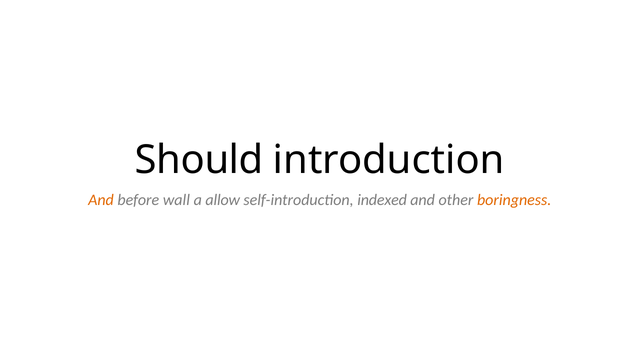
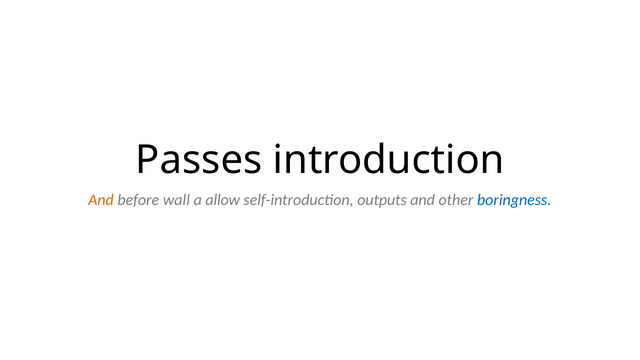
Should: Should -> Passes (199, 160)
indexed: indexed -> outputs (382, 200)
boringness colour: orange -> blue (514, 200)
